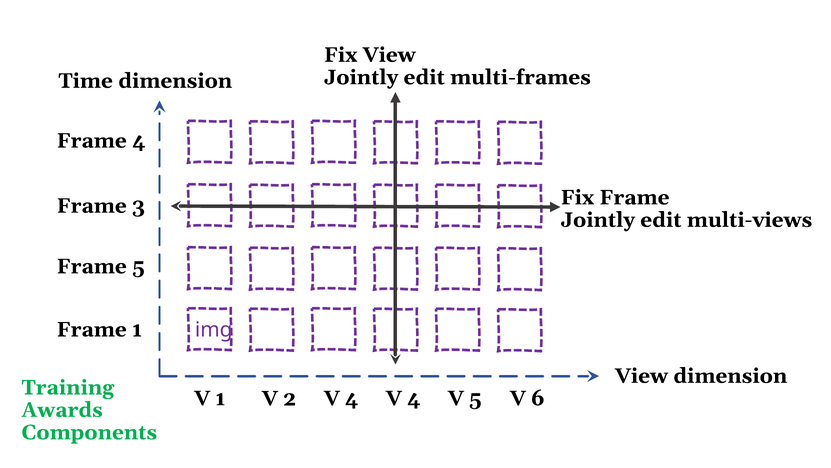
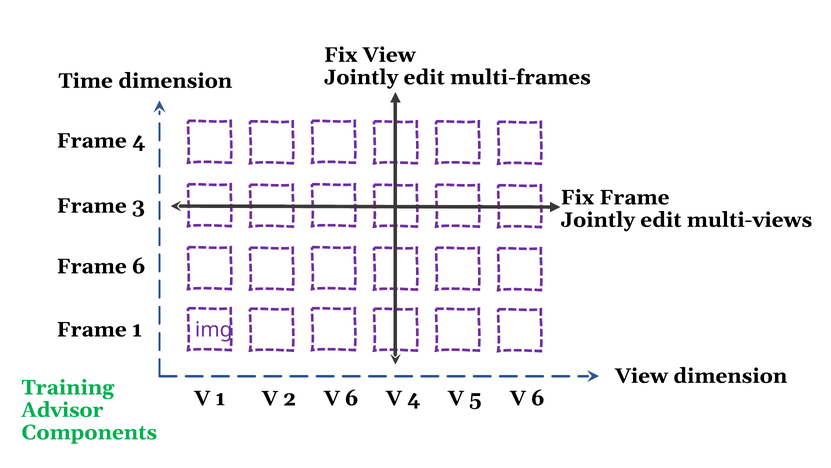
Frame 5: 5 -> 6 (139, 266)
2 V 4: 4 -> 6 (352, 398)
Awards: Awards -> Advisor (62, 409)
